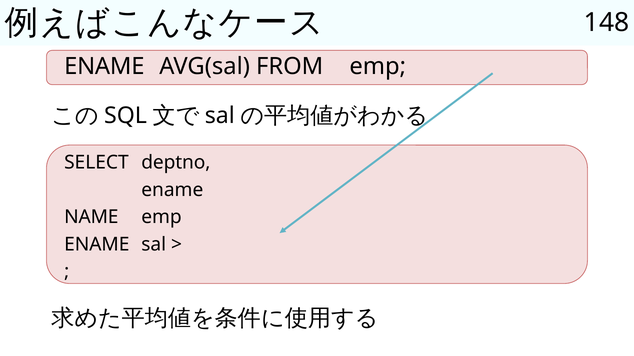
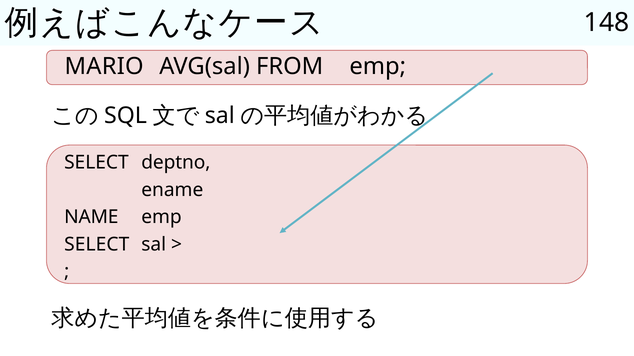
ENAME: ENAME -> MARIO (104, 67)
ENAME: ENAME -> SELECT (97, 245)
